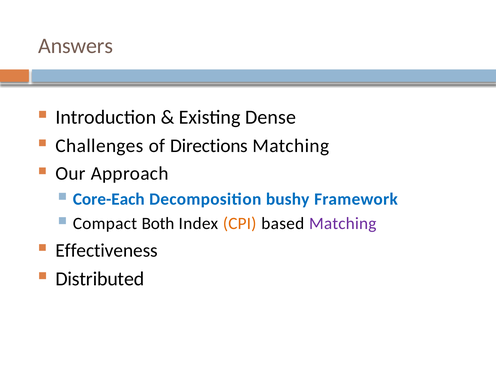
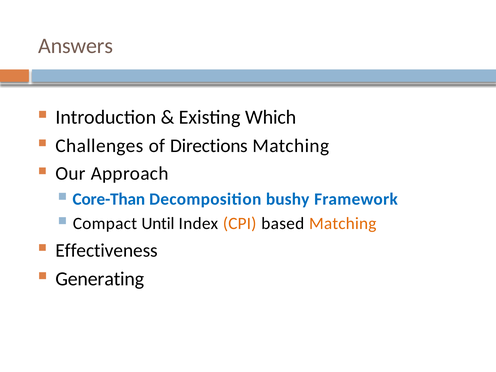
Dense: Dense -> Which (271, 117)
Core-Each: Core-Each -> Core-Than (109, 199)
Both: Both -> Until (158, 224)
Matching colour: purple -> orange (343, 224)
Distributed: Distributed -> Generating (100, 279)
